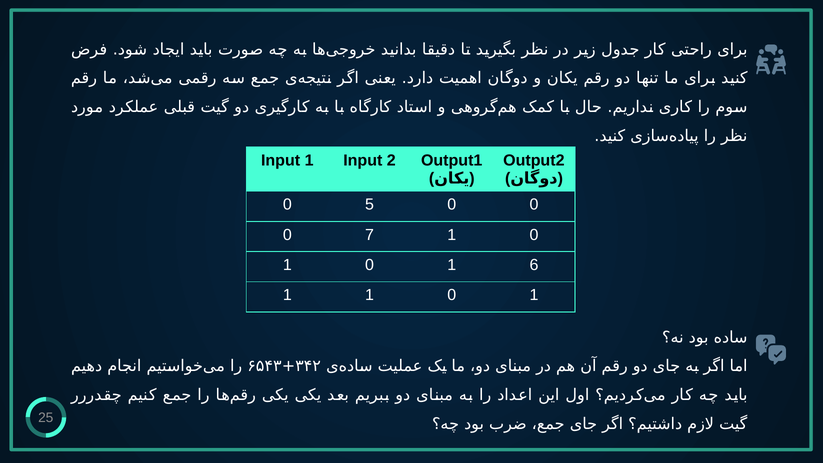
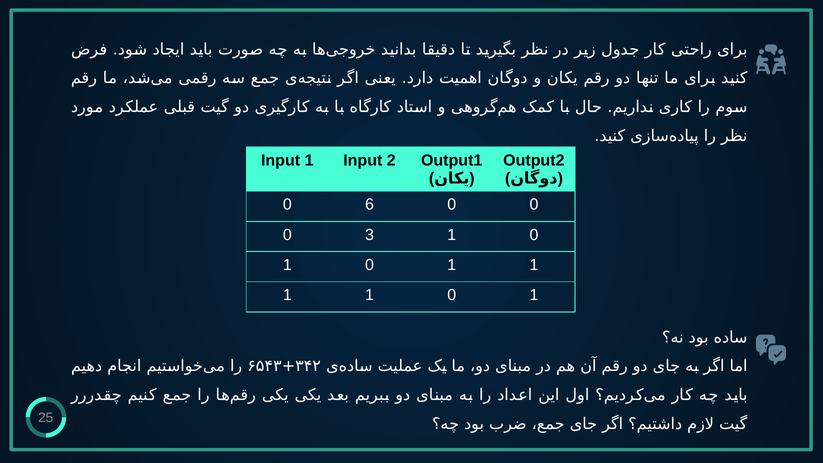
5: 5 -> 6 (370, 205)
7: 7 -> 3 (370, 235)
0 1 6: 6 -> 1 (534, 265)
